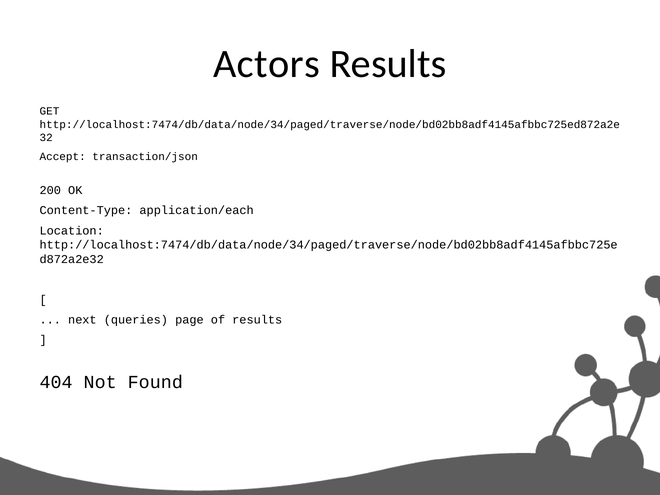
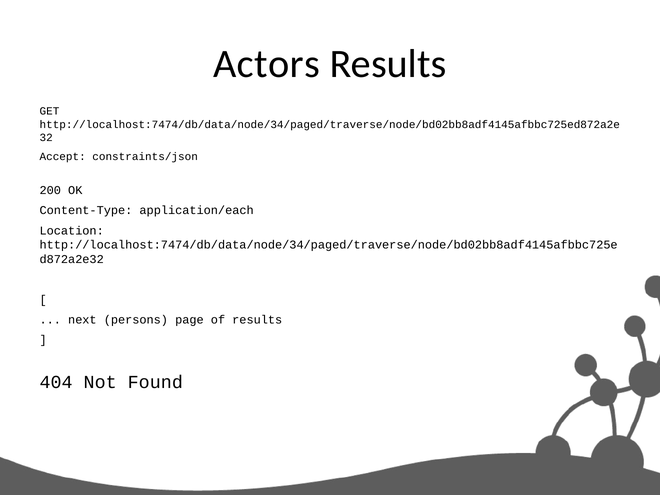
transaction/json: transaction/json -> constraints/json (145, 157)
queries: queries -> persons (136, 320)
